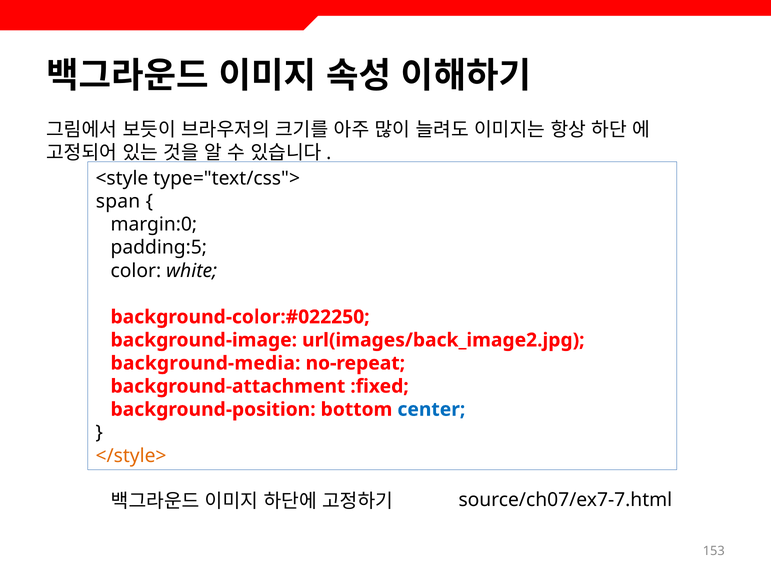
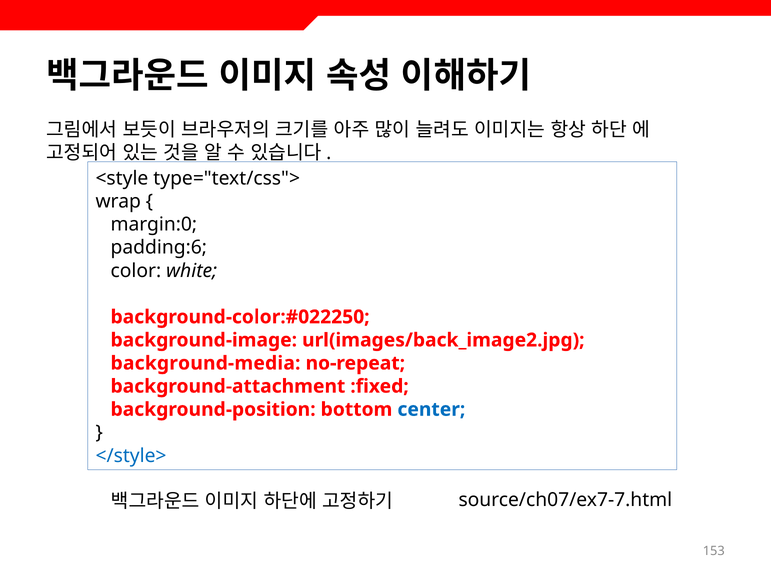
span: span -> wrap (118, 201)
padding:5: padding:5 -> padding:6 (159, 248)
</style> colour: orange -> blue (131, 456)
